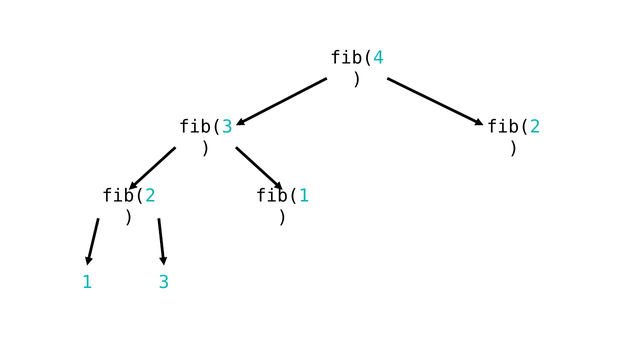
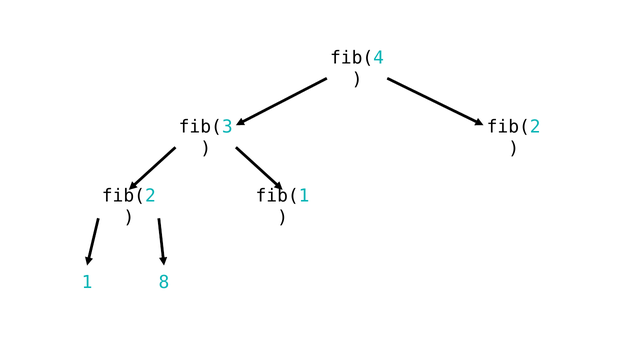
3: 3 -> 8 (164, 283)
